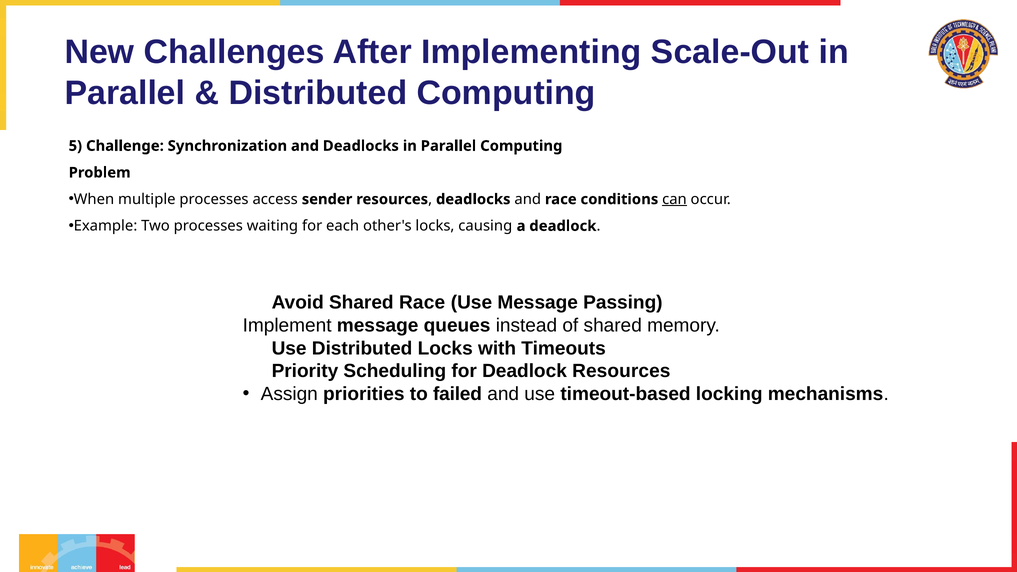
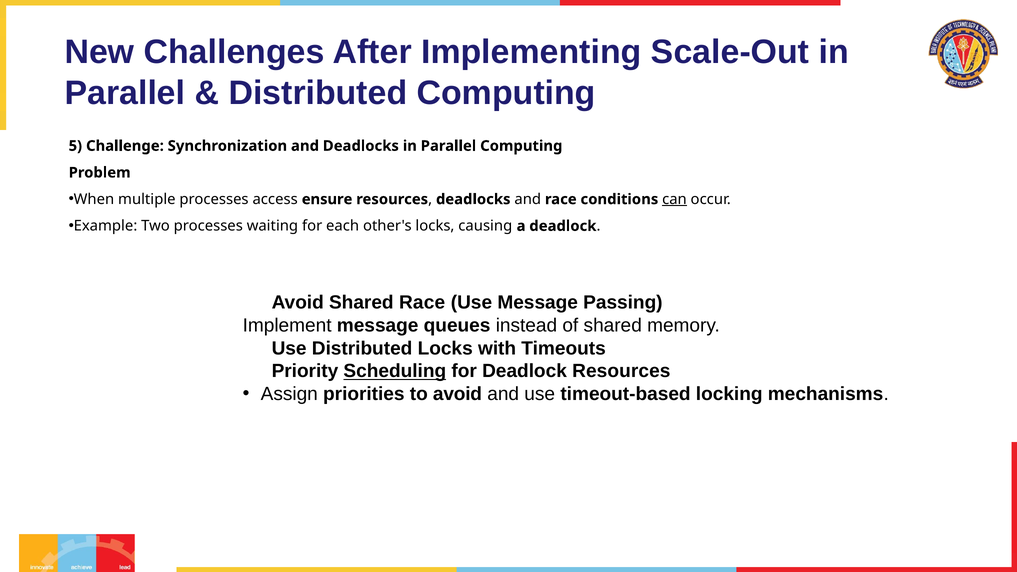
sender: sender -> ensure (327, 199)
Scheduling underline: none -> present (395, 371)
to failed: failed -> avoid (457, 394)
